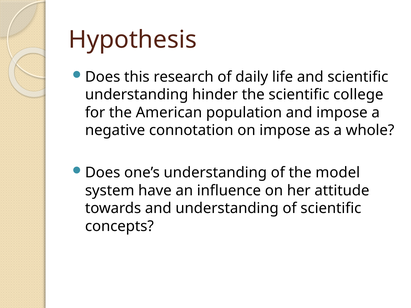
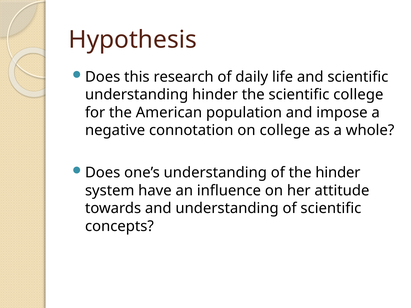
on impose: impose -> college (285, 130)
the model: model -> hinder (338, 173)
